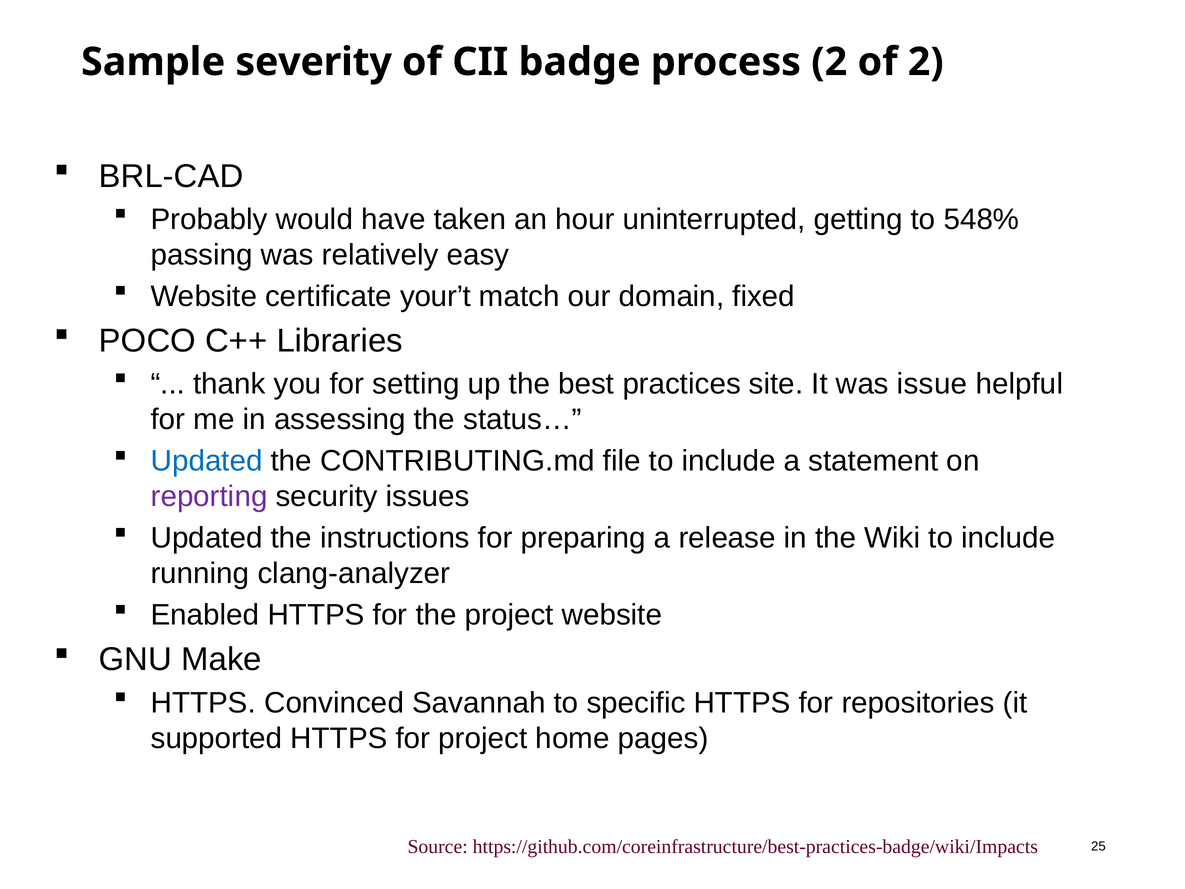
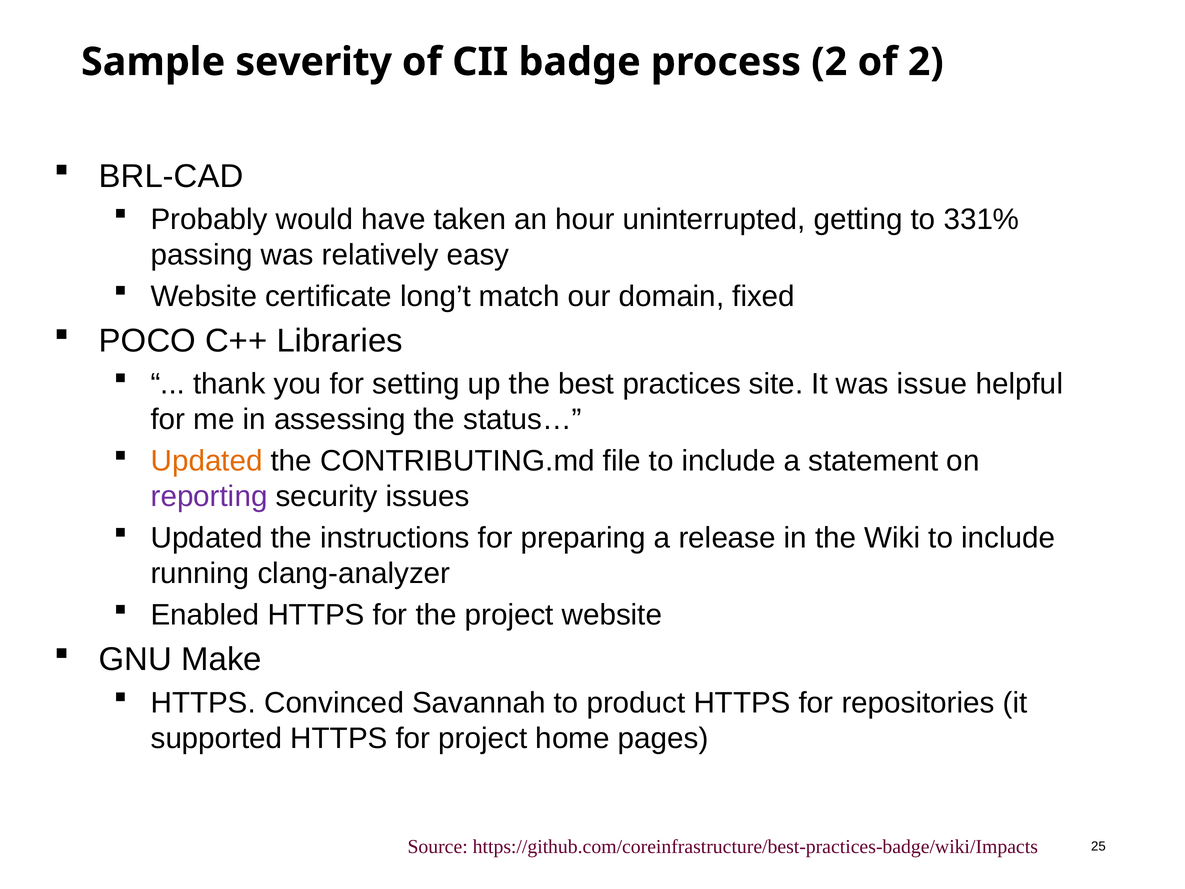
548%: 548% -> 331% (981, 219)
your’t: your’t -> long’t (435, 296)
Updated colour: blue -> orange (207, 461)
specific: specific -> product (636, 703)
